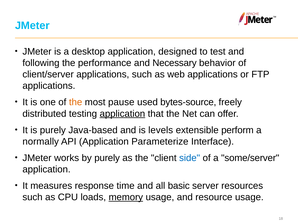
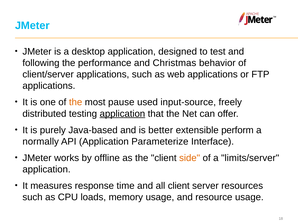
Necessary: Necessary -> Christmas (174, 63)
bytes-source: bytes-source -> input-source (188, 102)
levels: levels -> better (161, 130)
by purely: purely -> offline (107, 158)
side colour: blue -> orange (190, 158)
some/server: some/server -> limits/server (250, 158)
all basic: basic -> client (179, 185)
memory underline: present -> none (126, 197)
